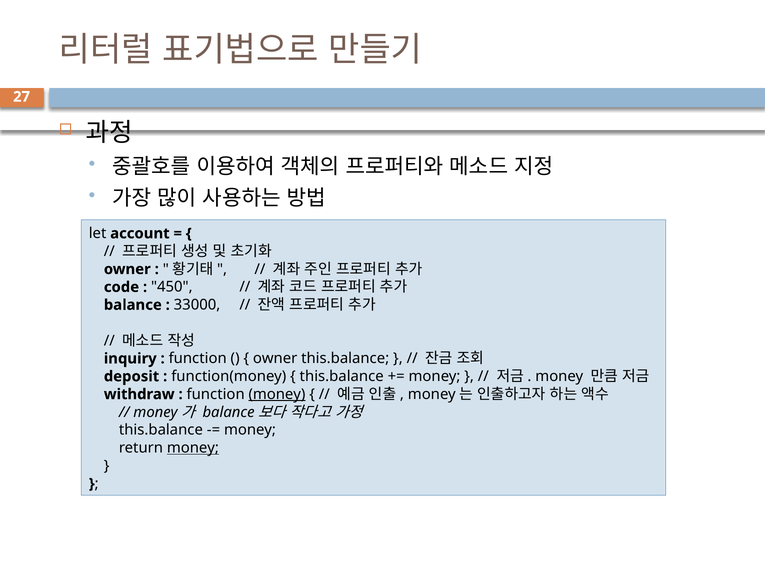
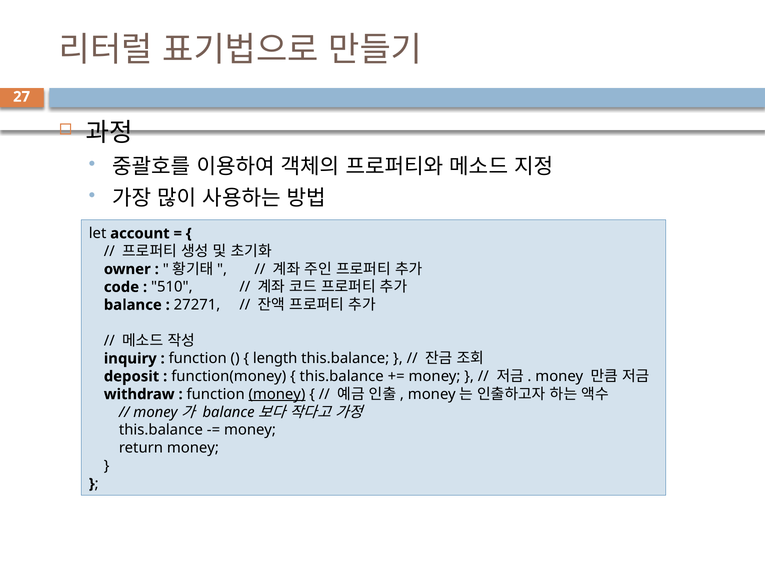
450: 450 -> 510 (172, 287)
33000: 33000 -> 27271 (197, 305)
owner: owner -> length (275, 358)
money underline: present -> none (193, 448)
